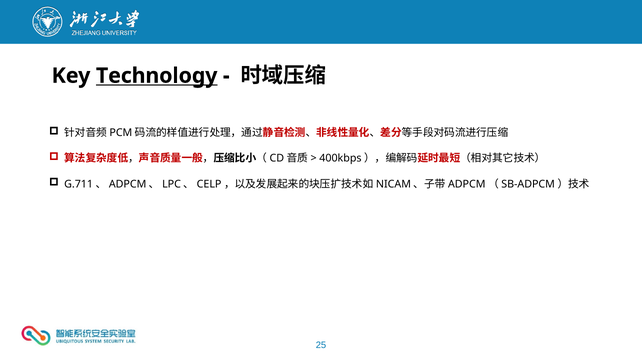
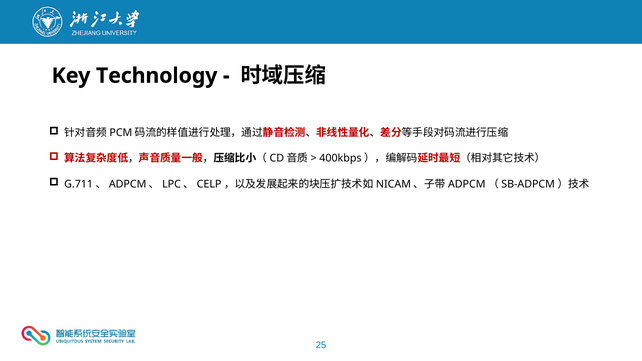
Technology underline: present -> none (157, 76)
